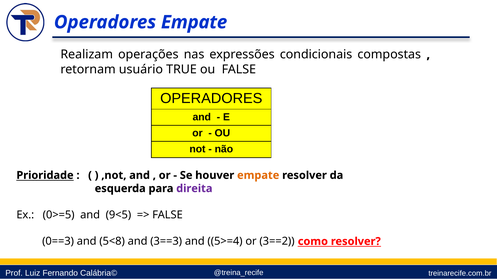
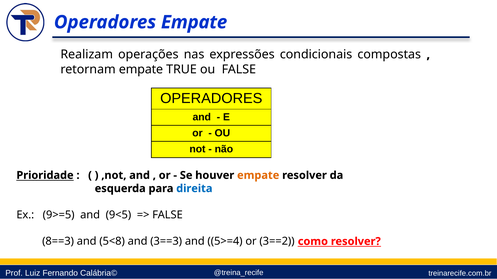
retornam usuário: usuário -> empate (141, 70)
direita colour: purple -> blue (194, 189)
0>=5: 0>=5 -> 9>=5 (59, 215)
0==3: 0==3 -> 8==3 (58, 242)
